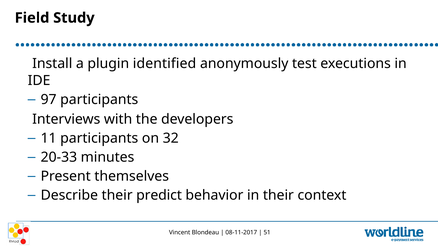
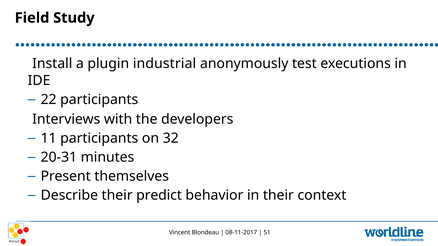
identified: identified -> industrial (165, 64)
97: 97 -> 22 (49, 100)
20-33: 20-33 -> 20-31 (59, 157)
